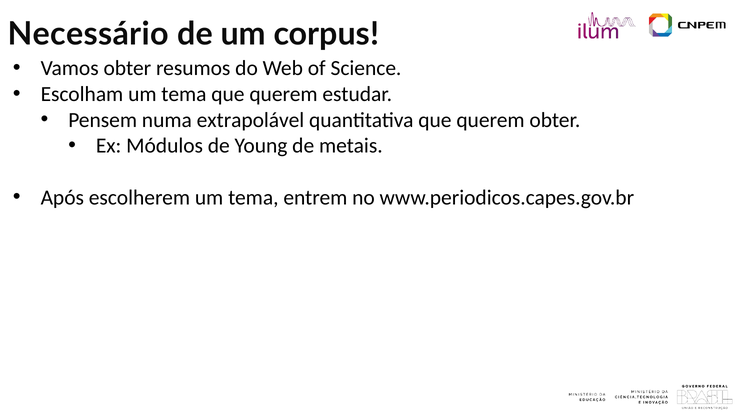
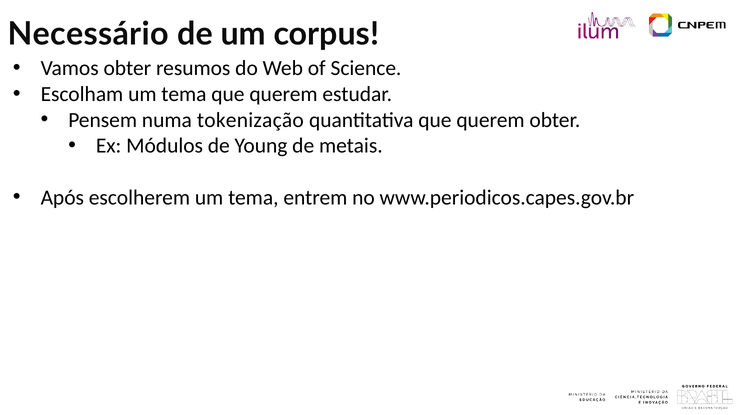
extrapolável: extrapolável -> tokenização (250, 120)
